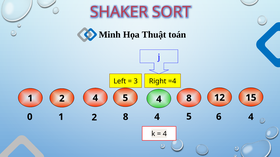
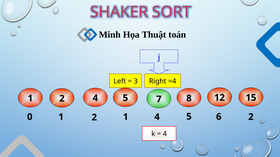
4: 4 -> 7 (159, 100)
2 8: 8 -> 1 (126, 117)
6 4: 4 -> 2 (251, 117)
